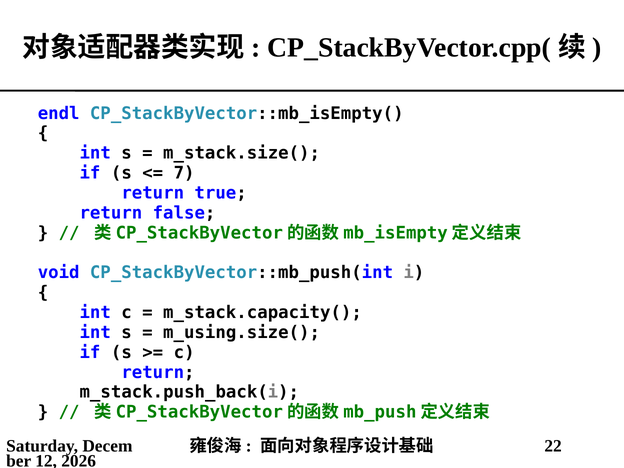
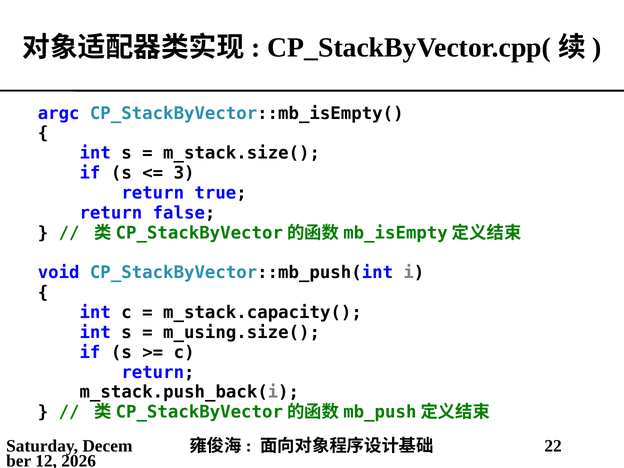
endl: endl -> argc (59, 113)
7: 7 -> 3 (184, 173)
